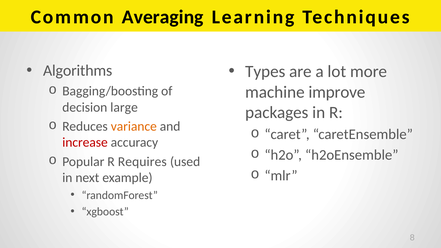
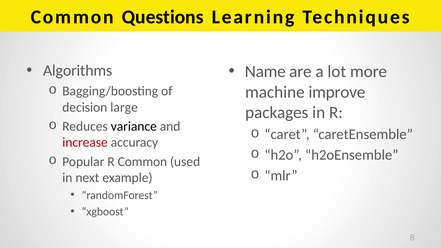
Averaging: Averaging -> Questions (163, 17)
Types: Types -> Name (265, 72)
variance colour: orange -> black (134, 126)
R Requires: Requires -> Common (142, 162)
